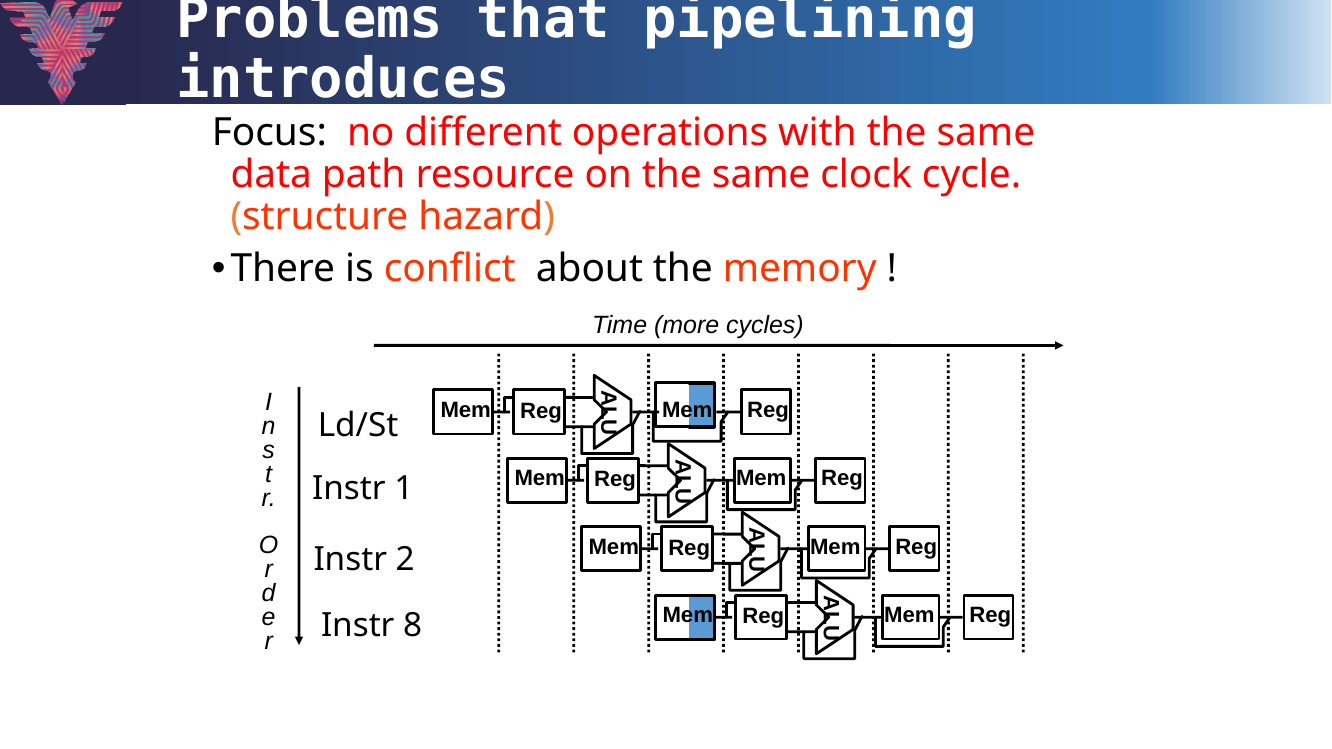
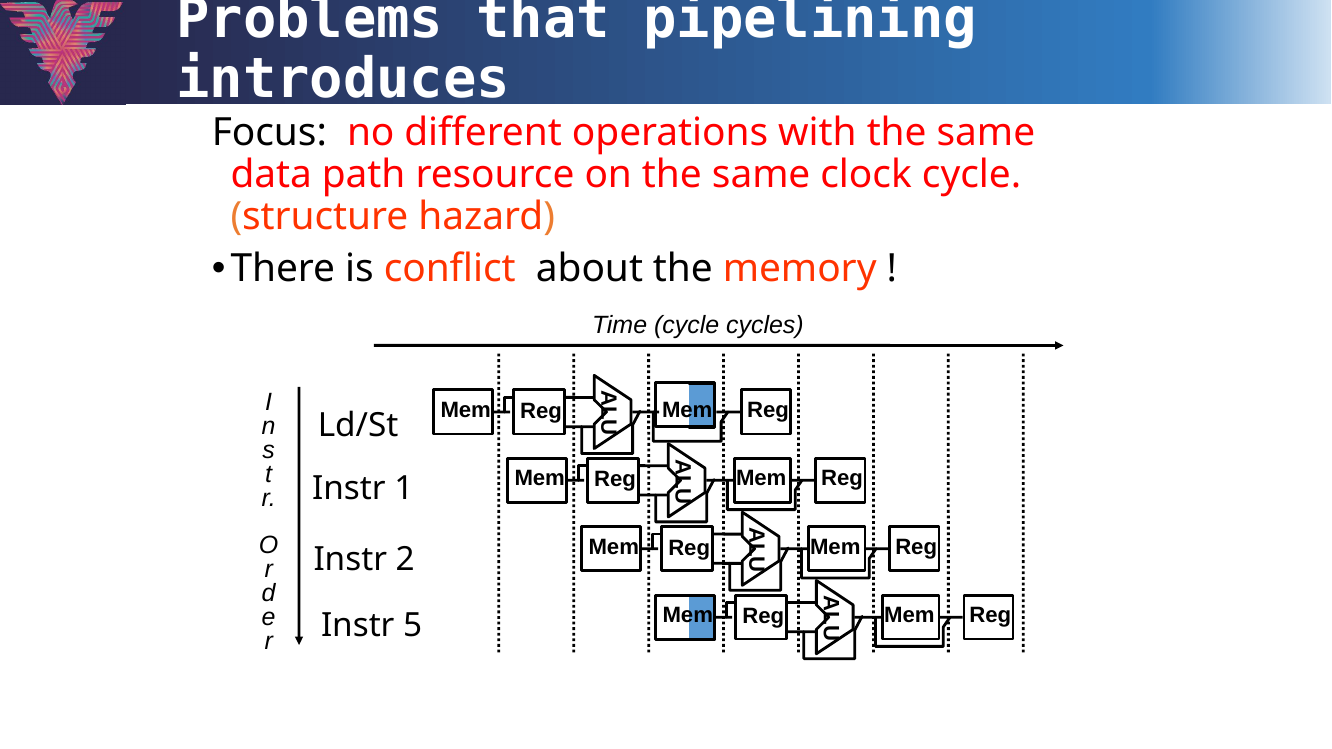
Time more: more -> cycle (687, 325)
8: 8 -> 5 (413, 625)
